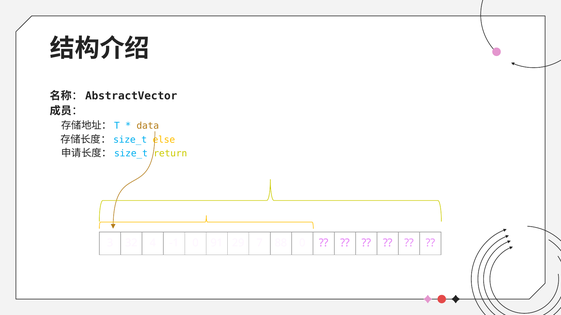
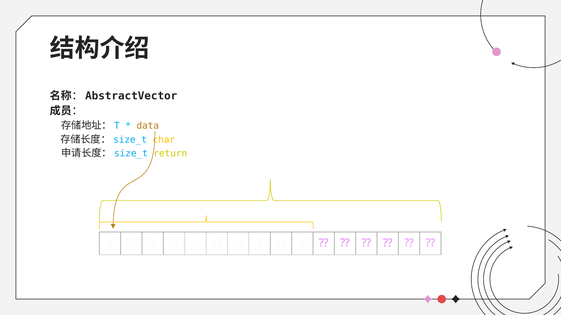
else: else -> char (164, 140)
